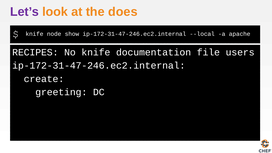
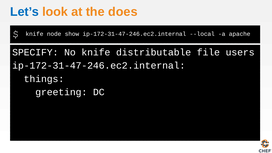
Let’s colour: purple -> blue (25, 12)
RECIPES: RECIPES -> SPECIFY (35, 52)
documentation: documentation -> distributable (154, 52)
create: create -> things (44, 79)
